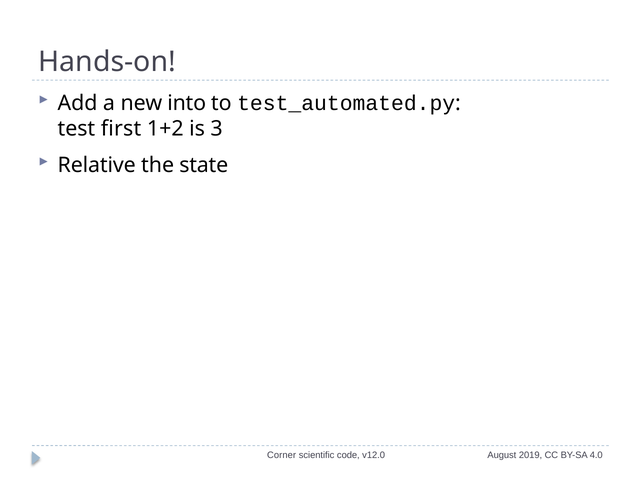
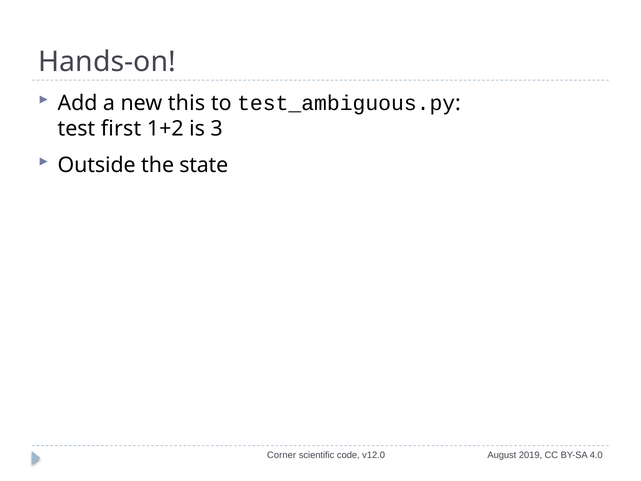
into: into -> this (186, 103)
test_automated.py: test_automated.py -> test_ambiguous.py (346, 103)
Relative: Relative -> Outside (97, 165)
